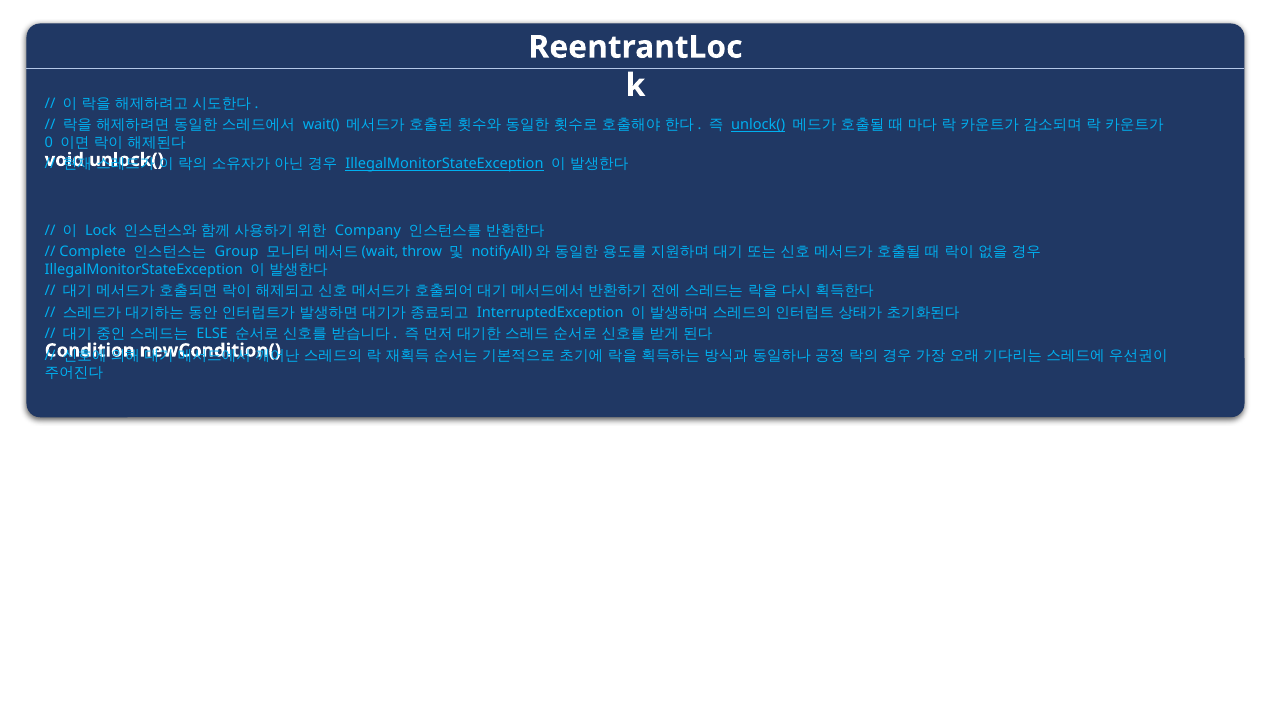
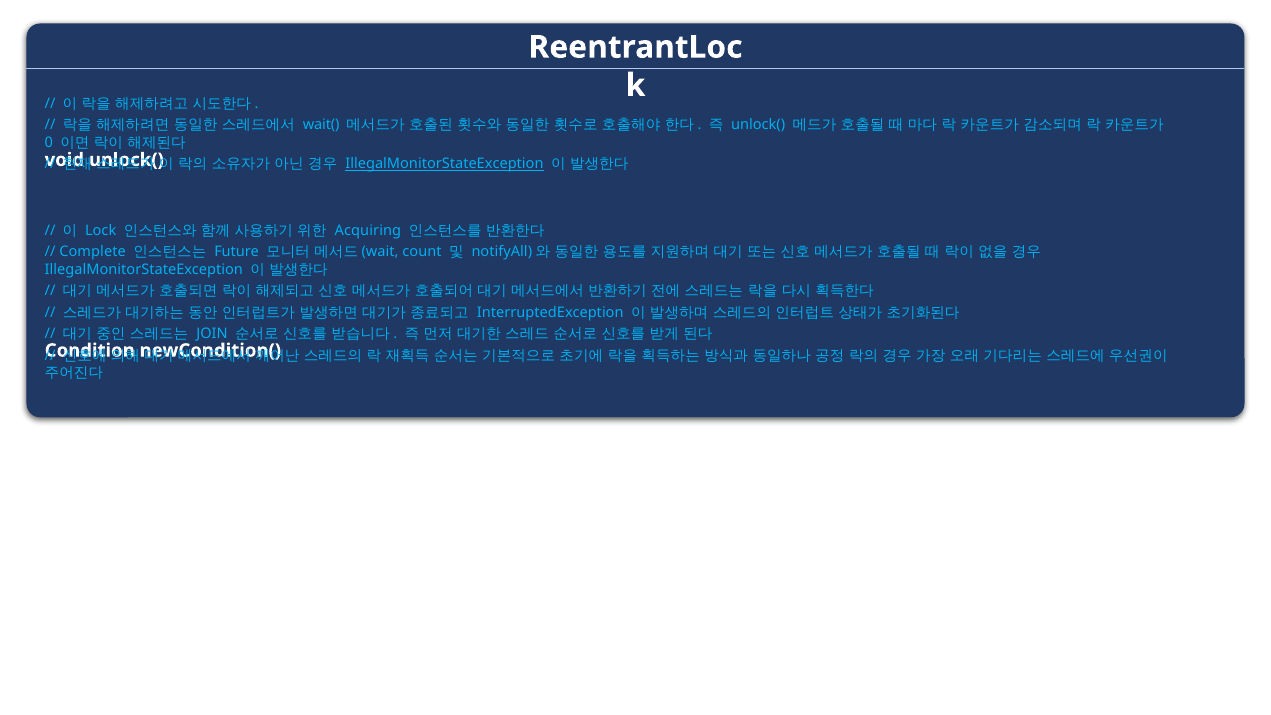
unlock( underline: present -> none (758, 125)
Company: Company -> Acquiring (368, 231)
Group: Group -> Future (237, 252)
throw: throw -> count (422, 252)
ELSE: ELSE -> JOIN (212, 334)
